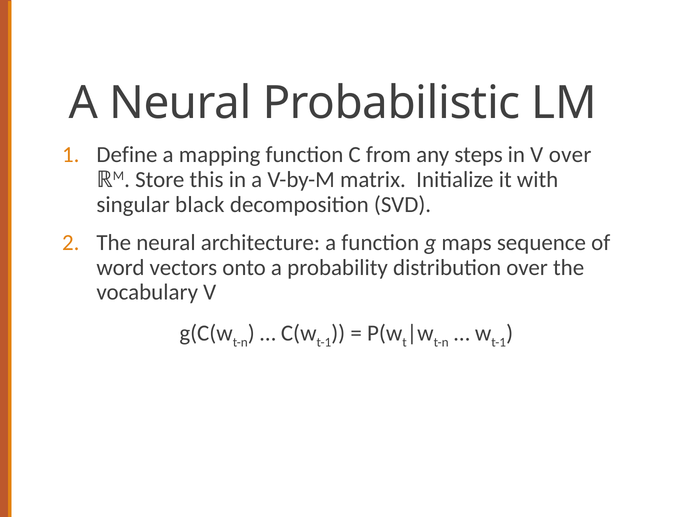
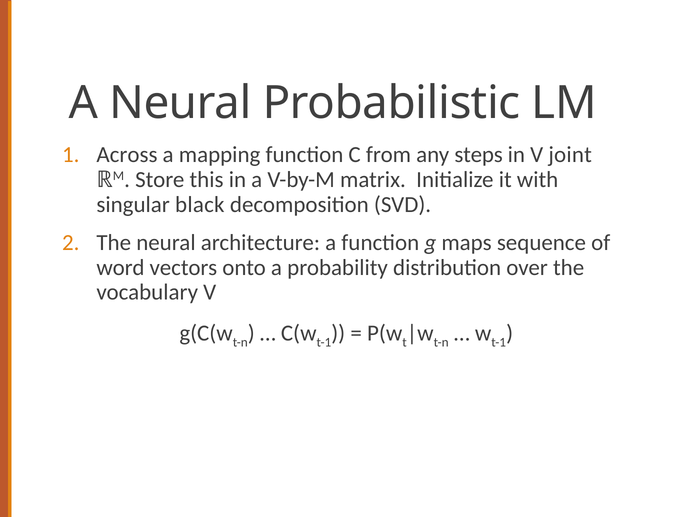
Define: Define -> Across (127, 155)
V over: over -> joint (570, 155)
